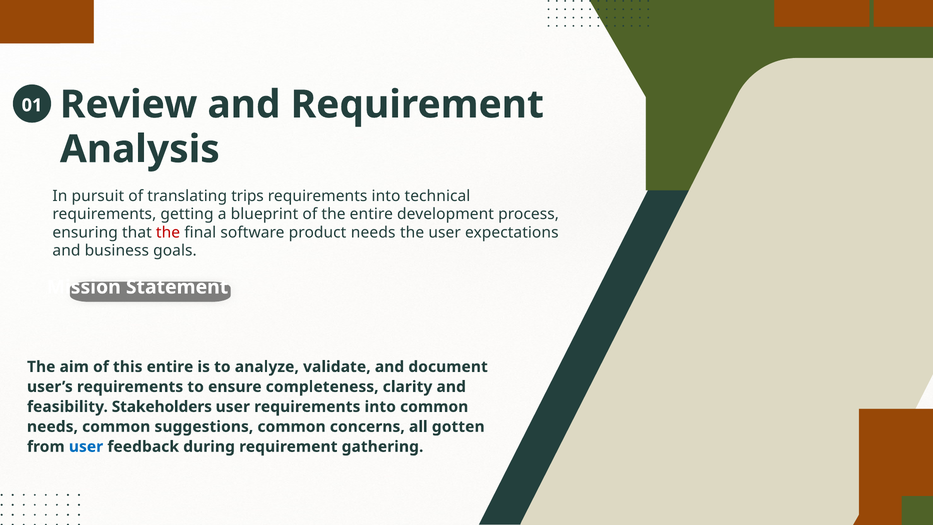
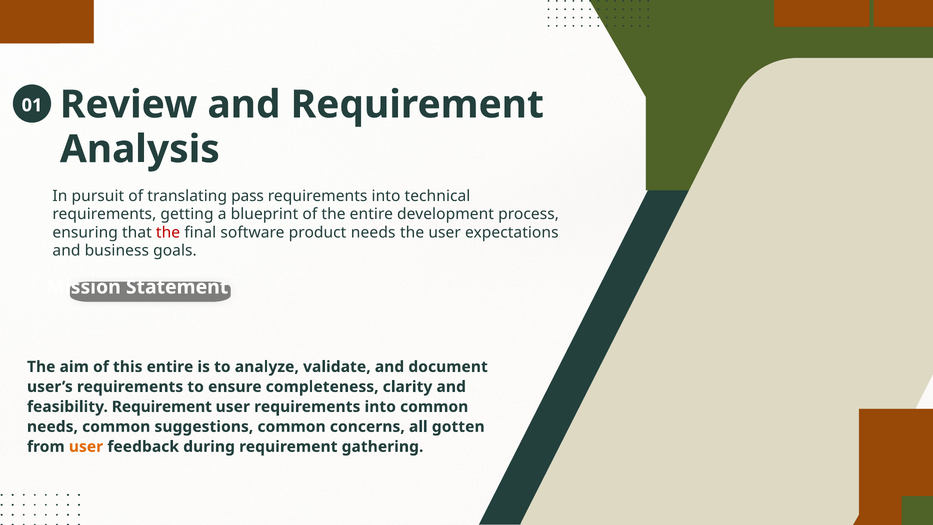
trips: trips -> pass (248, 196)
feasibility Stakeholders: Stakeholders -> Requirement (162, 407)
user colour: blue -> orange (86, 447)
